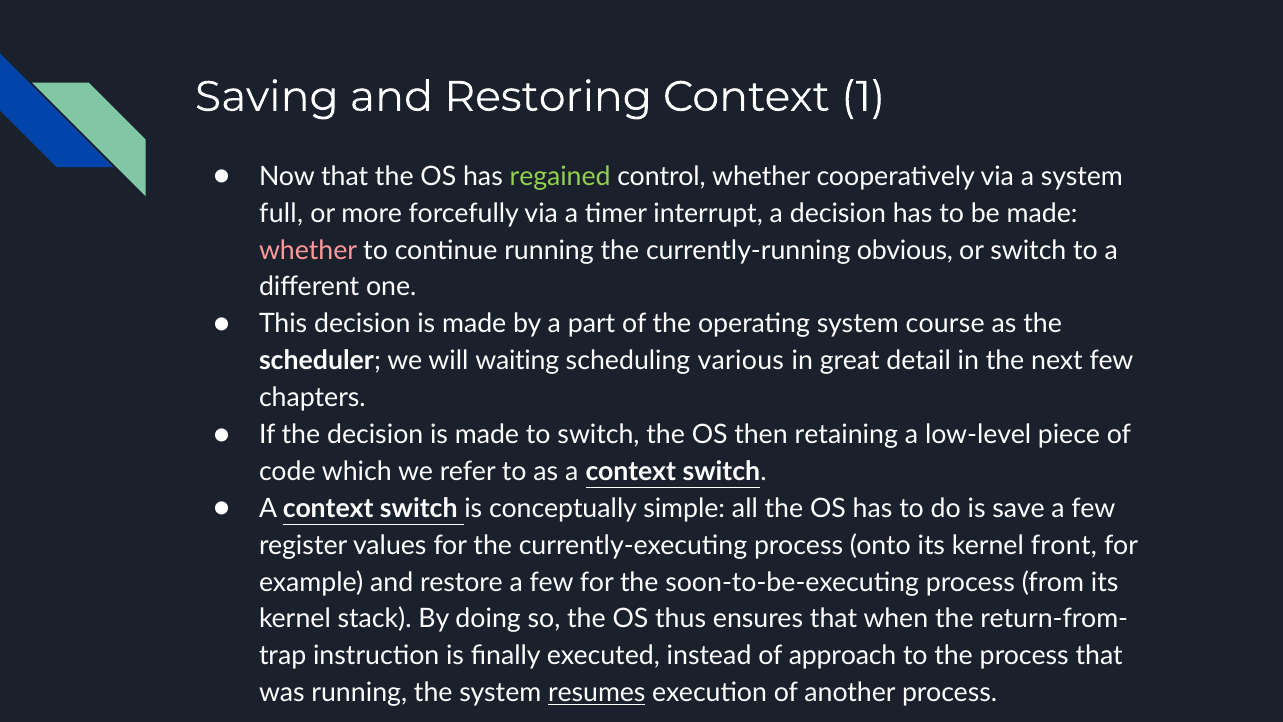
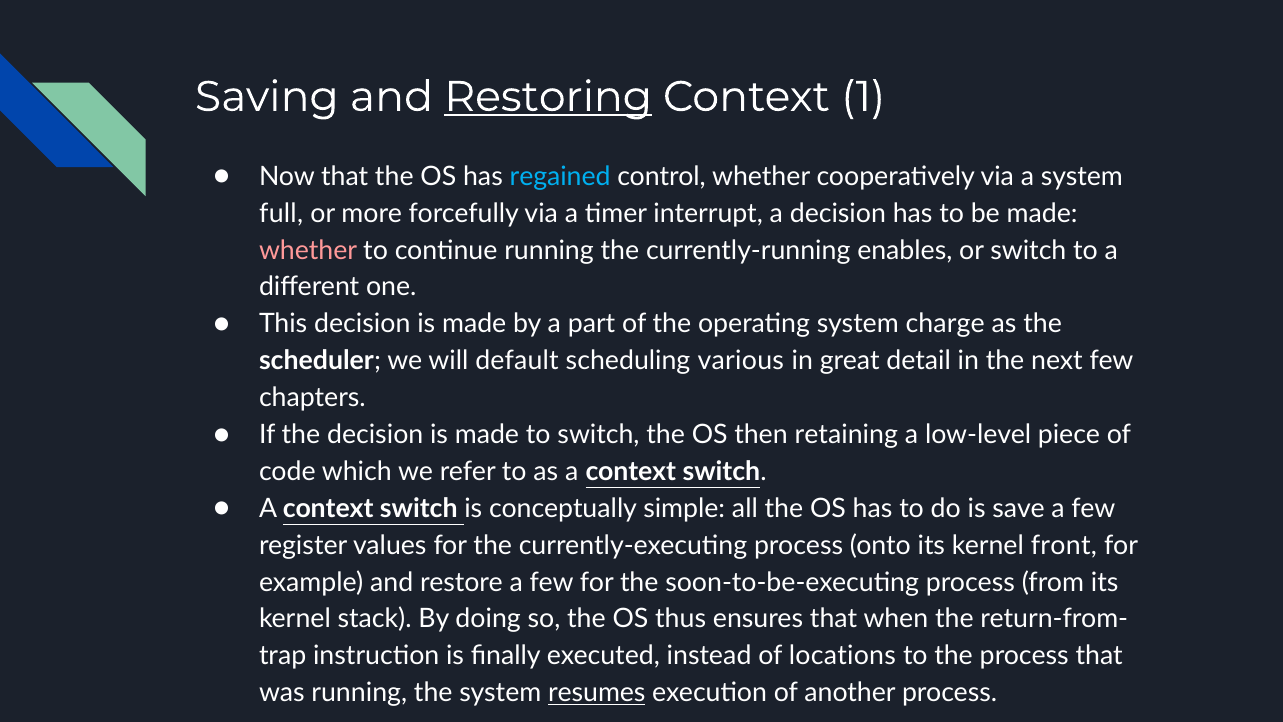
Restoring underline: none -> present (548, 97)
regained colour: light green -> light blue (560, 176)
obvious: obvious -> enables (905, 250)
course: course -> charge (945, 324)
waiting: waiting -> default (517, 361)
approach: approach -> locations (842, 656)
